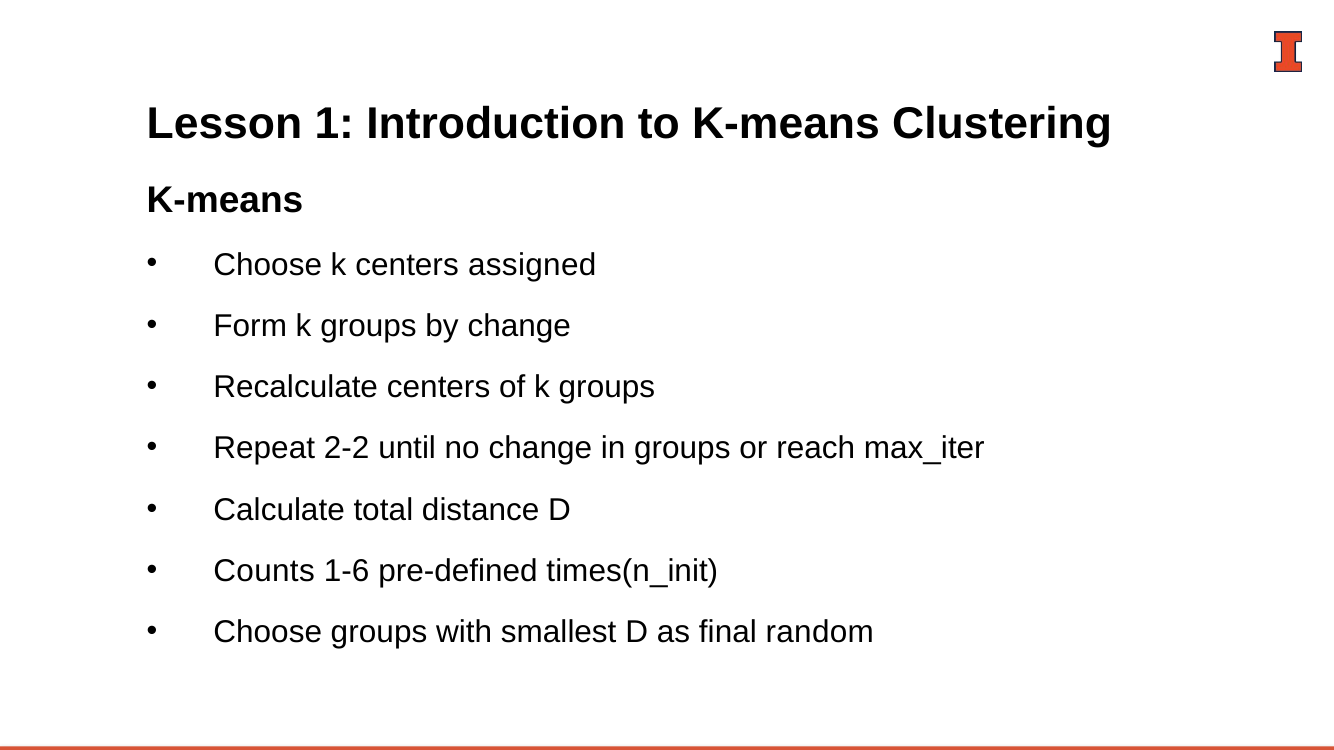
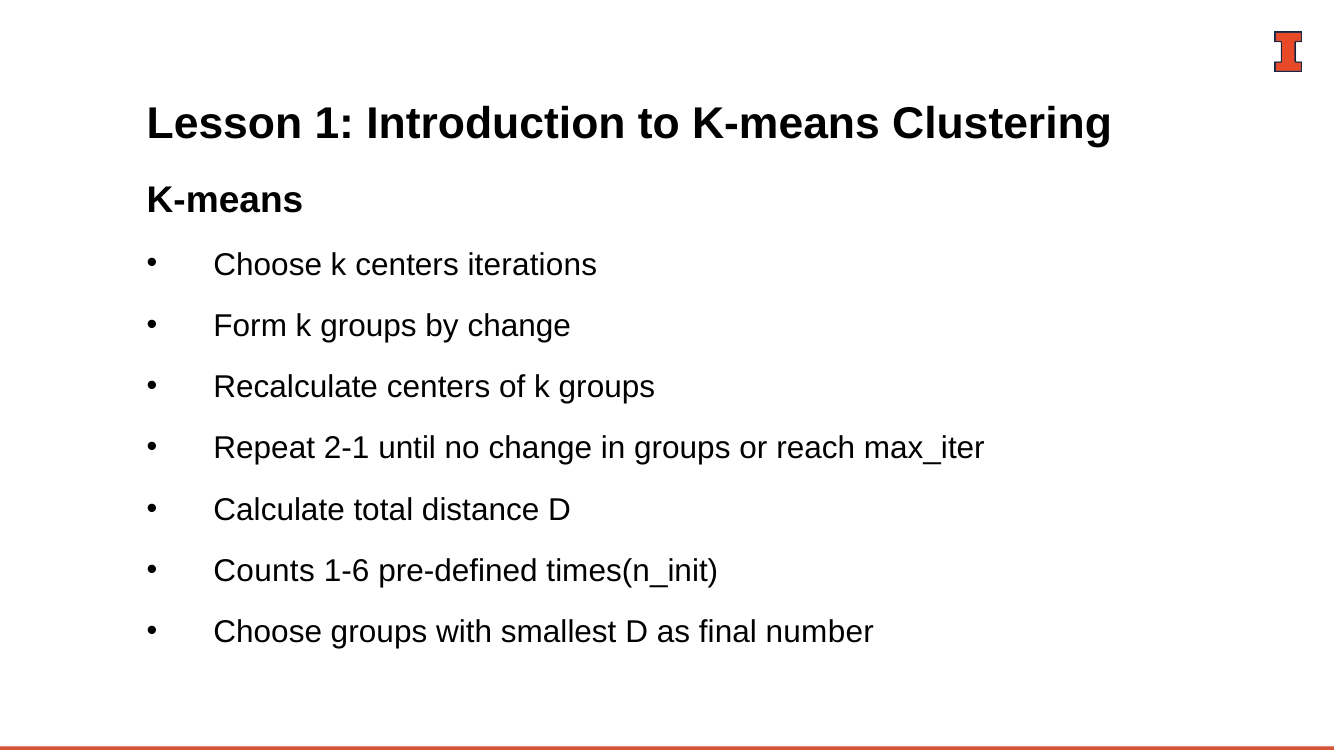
assigned: assigned -> iterations (532, 265)
2-2: 2-2 -> 2-1 (347, 449)
random: random -> number (820, 633)
